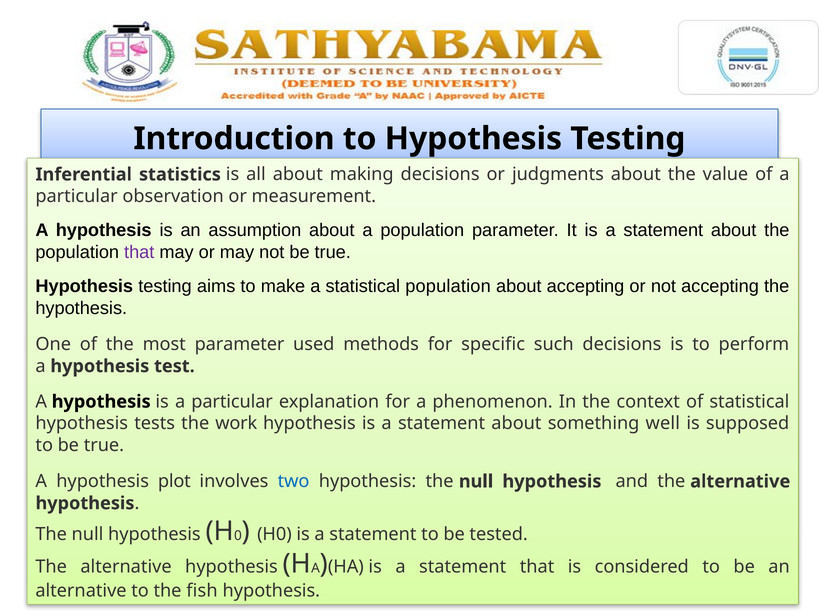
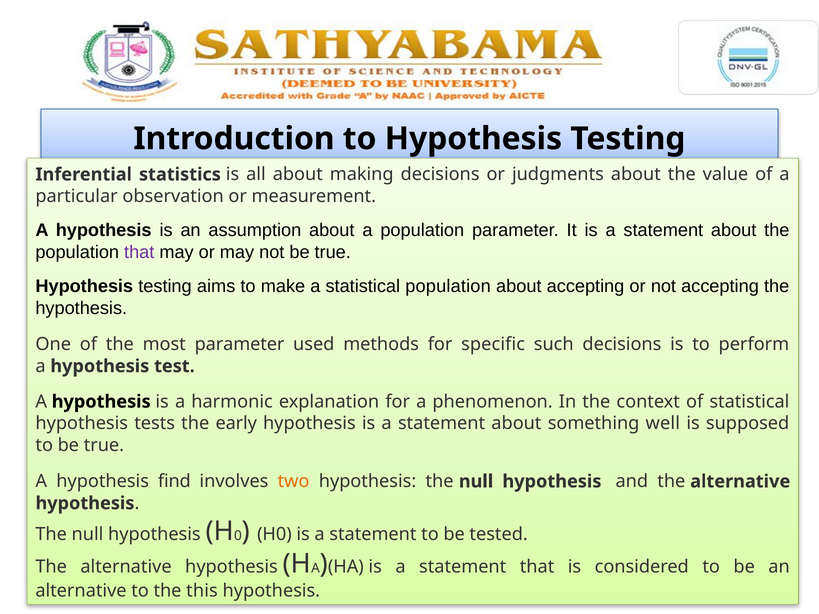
is a particular: particular -> harmonic (232, 402)
work: work -> early (236, 424)
plot: plot -> find (174, 482)
two colour: blue -> orange (294, 482)
fish: fish -> this (202, 591)
